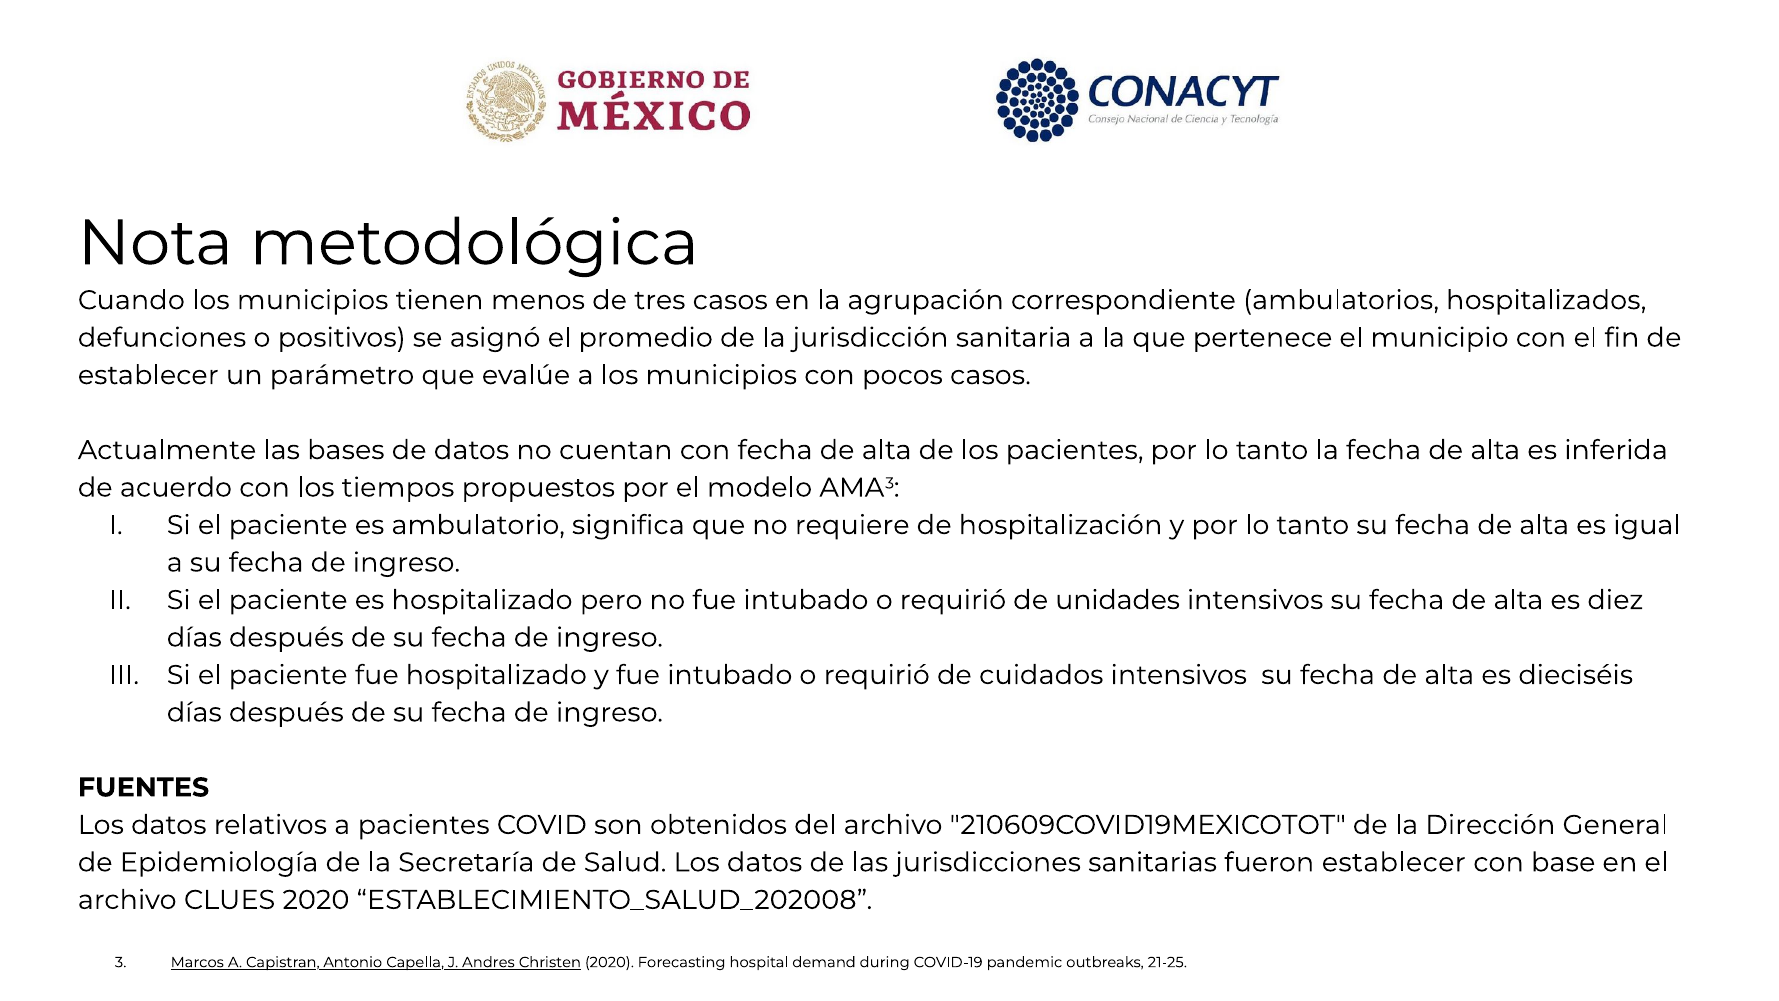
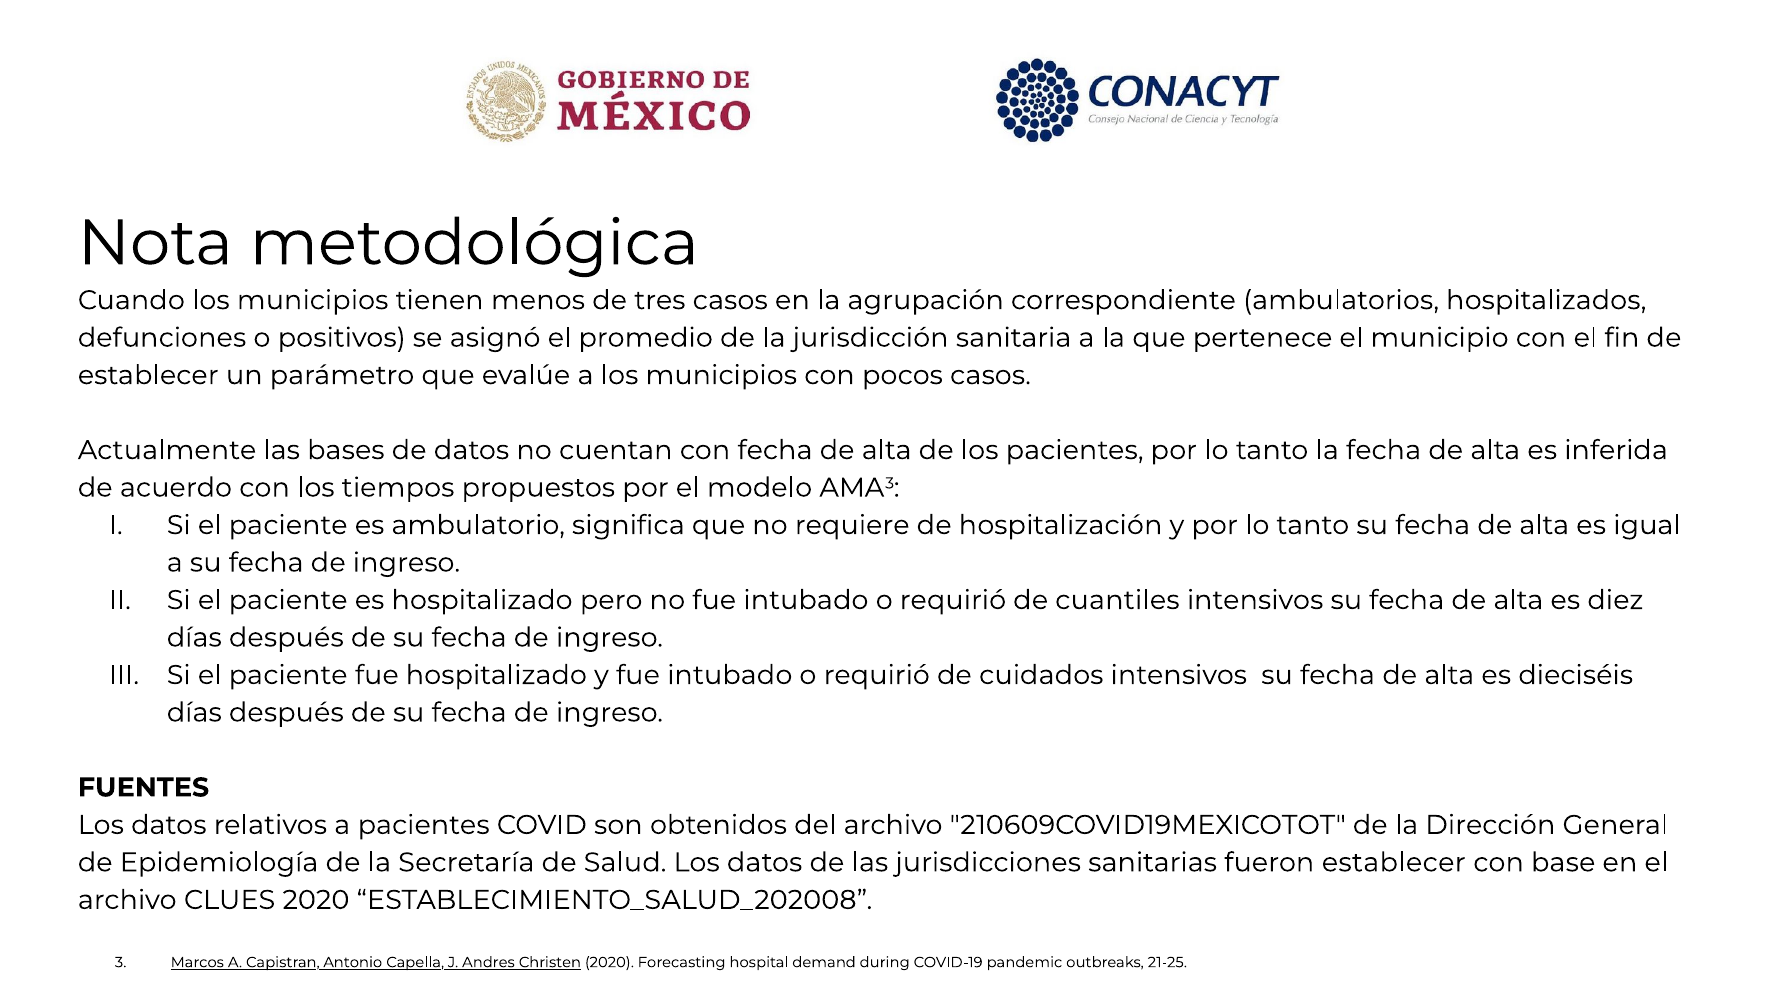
unidades: unidades -> cuantiles (1117, 600)
